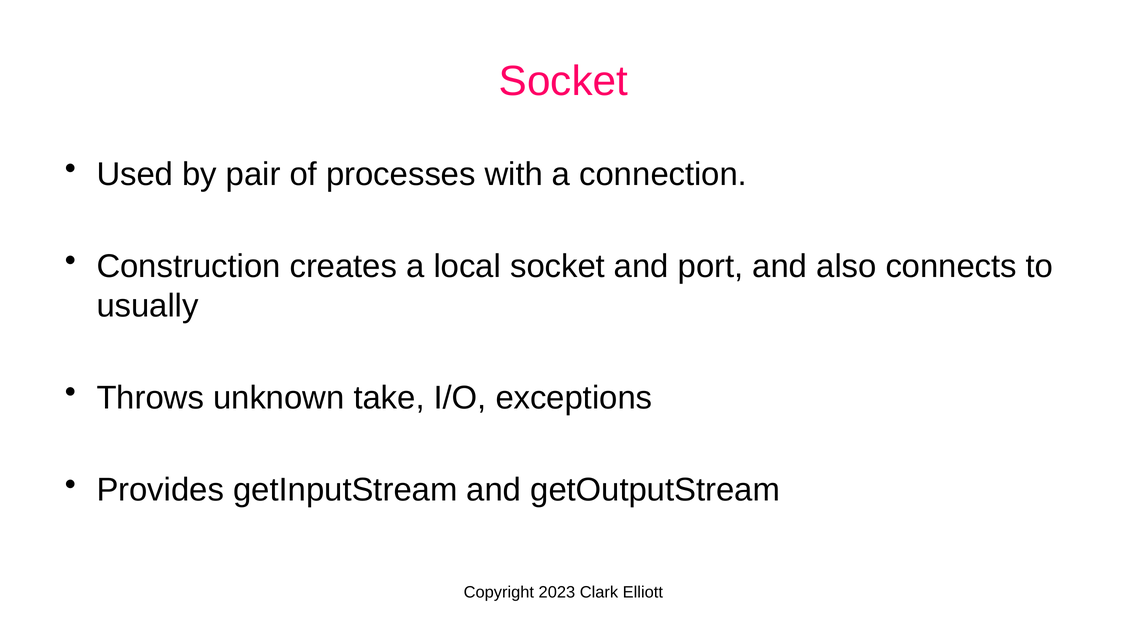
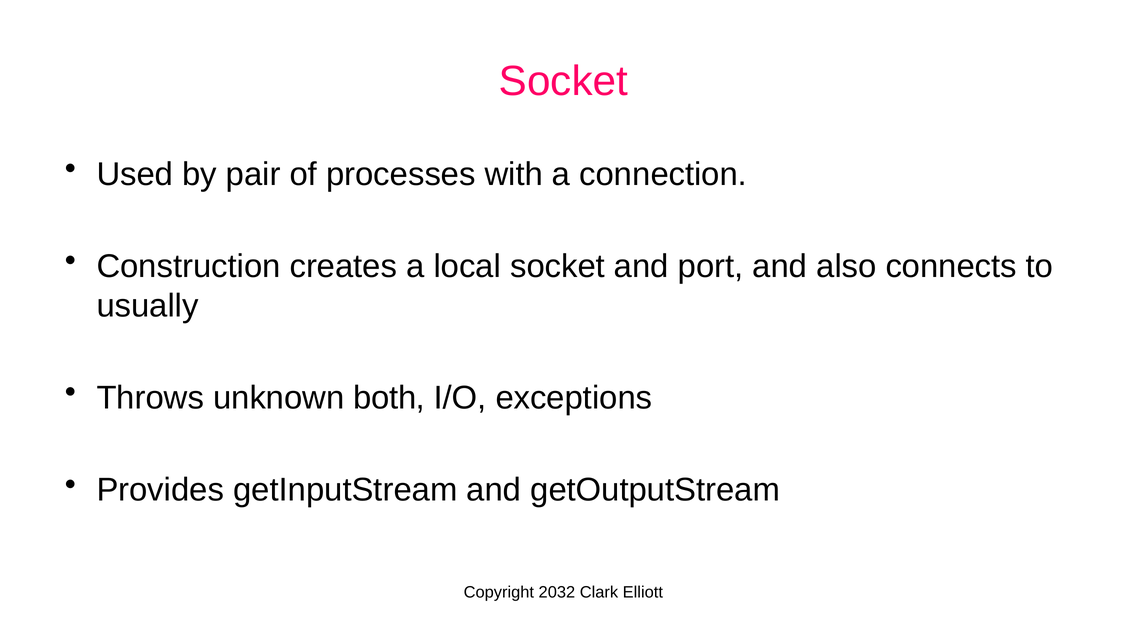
take: take -> both (389, 398)
2023: 2023 -> 2032 (557, 592)
